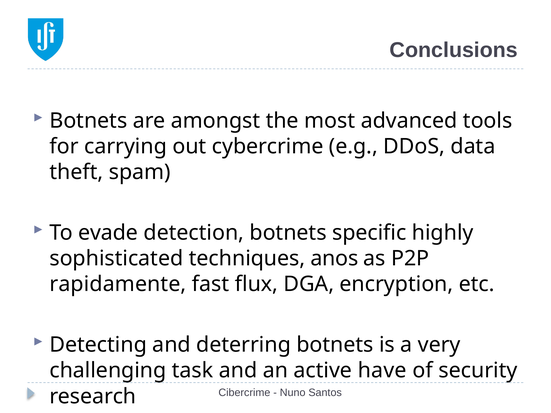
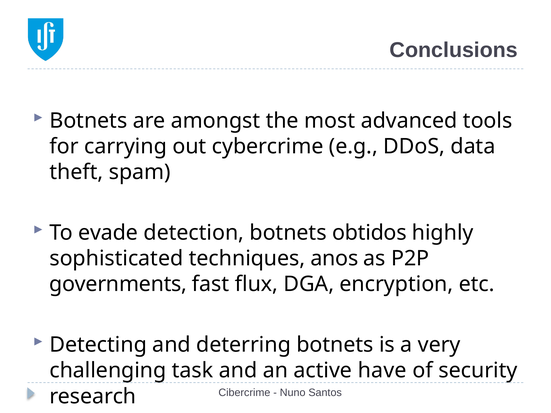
specific: specific -> obtidos (369, 233)
rapidamente: rapidamente -> governments (118, 284)
